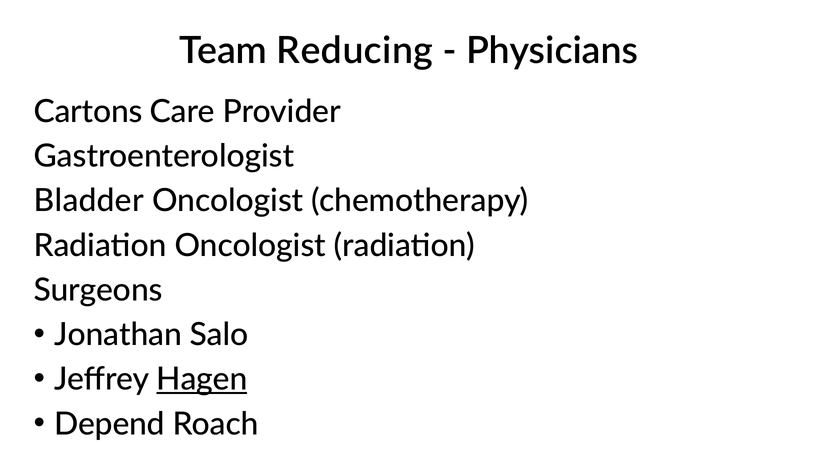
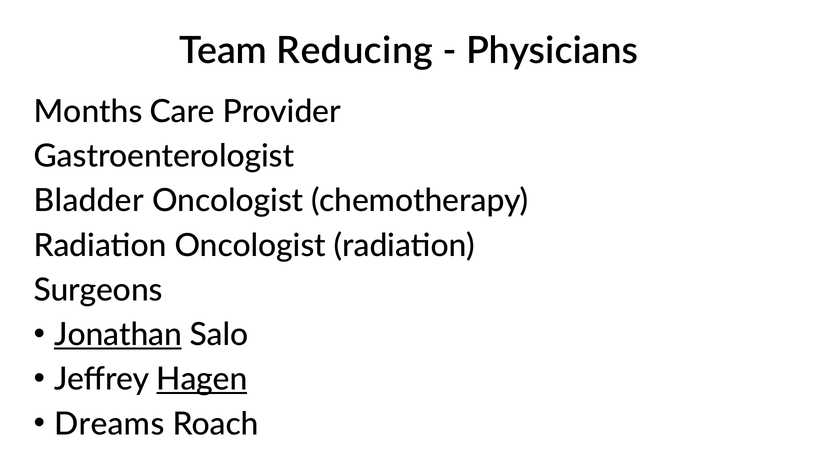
Cartons: Cartons -> Months (88, 112)
Jonathan underline: none -> present (118, 335)
Depend: Depend -> Dreams (109, 424)
